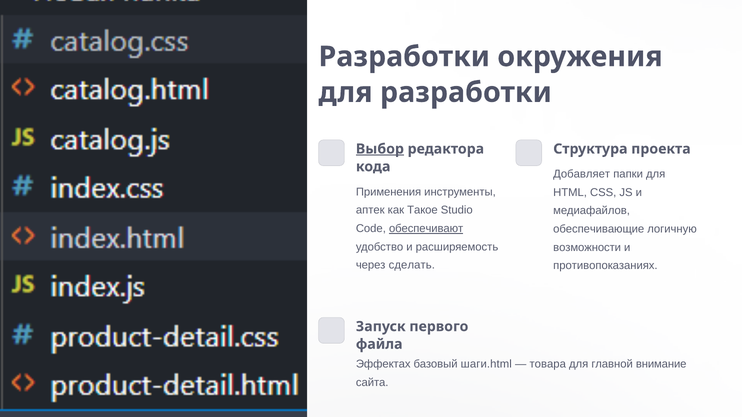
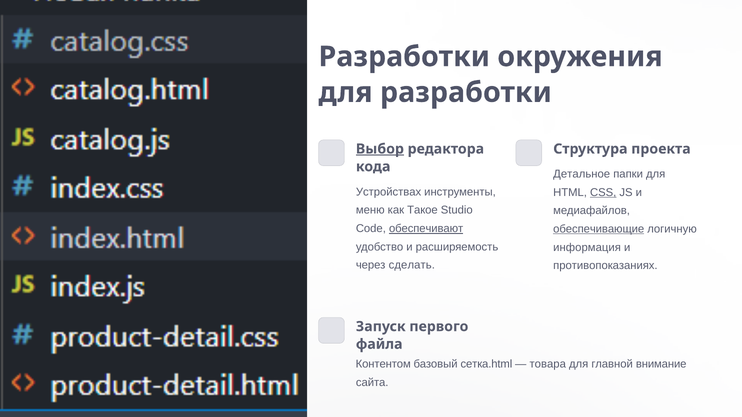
Добавляет: Добавляет -> Детальное (582, 174)
Применения: Применения -> Устройствах (389, 192)
CSS underline: none -> present (603, 192)
аптек: аптек -> меню (370, 210)
обеспечивающие underline: none -> present (599, 229)
возможности: возможности -> информация (587, 248)
Эффектах: Эффектах -> Контентом (383, 365)
шаги.html: шаги.html -> сетка.html (486, 365)
